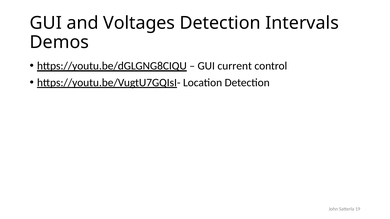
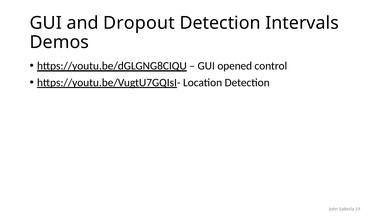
Voltages: Voltages -> Dropout (139, 23)
current: current -> opened (235, 66)
